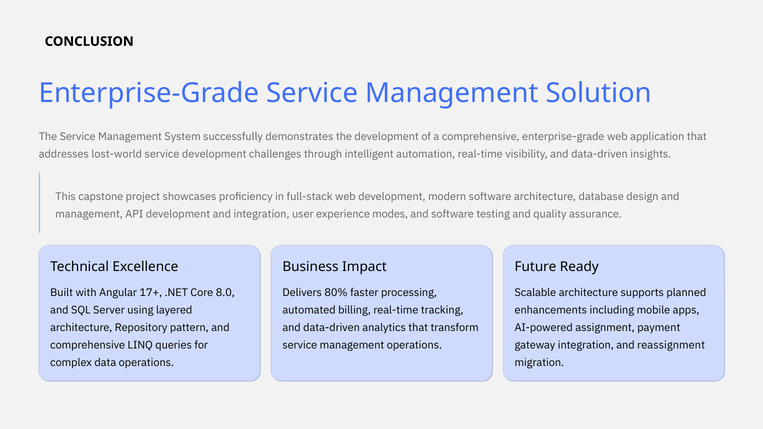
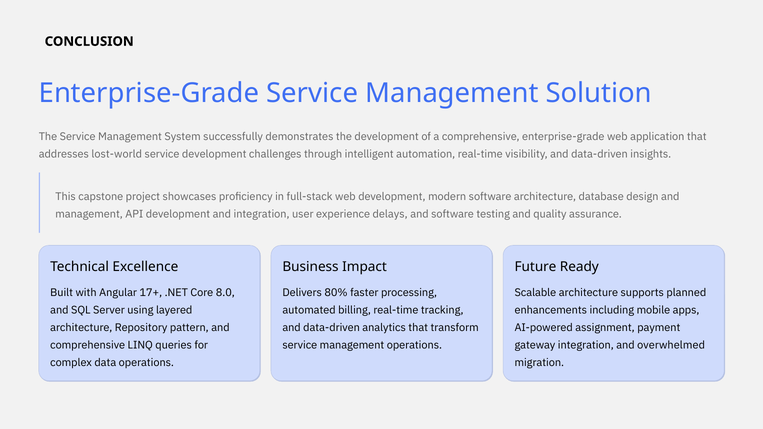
modes: modes -> delays (390, 214)
reassignment: reassignment -> overwhelmed (671, 345)
